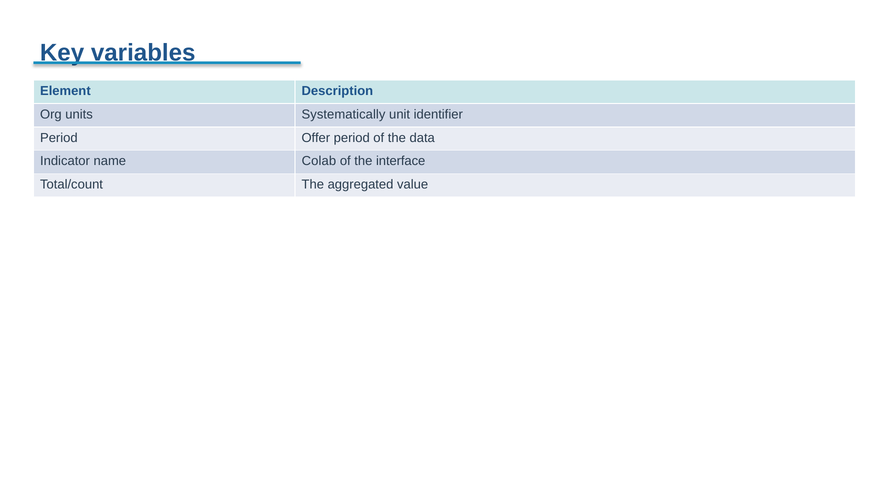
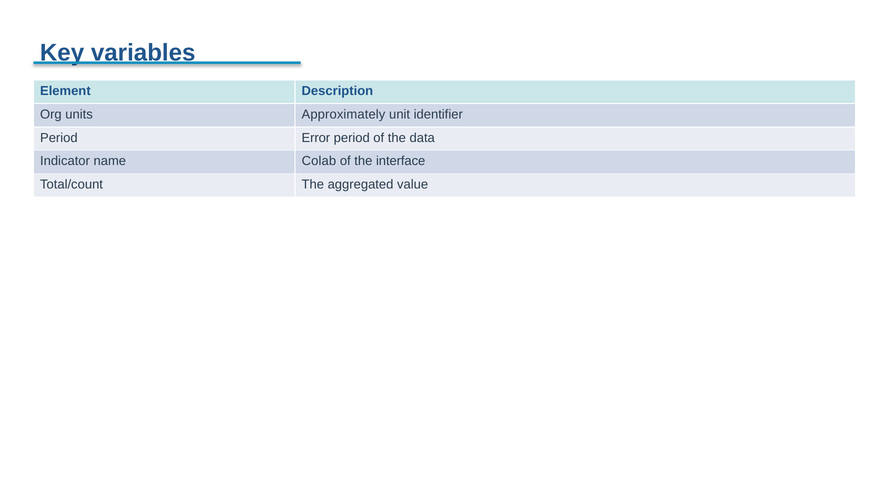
Systematically: Systematically -> Approximately (343, 114)
Offer: Offer -> Error (316, 138)
